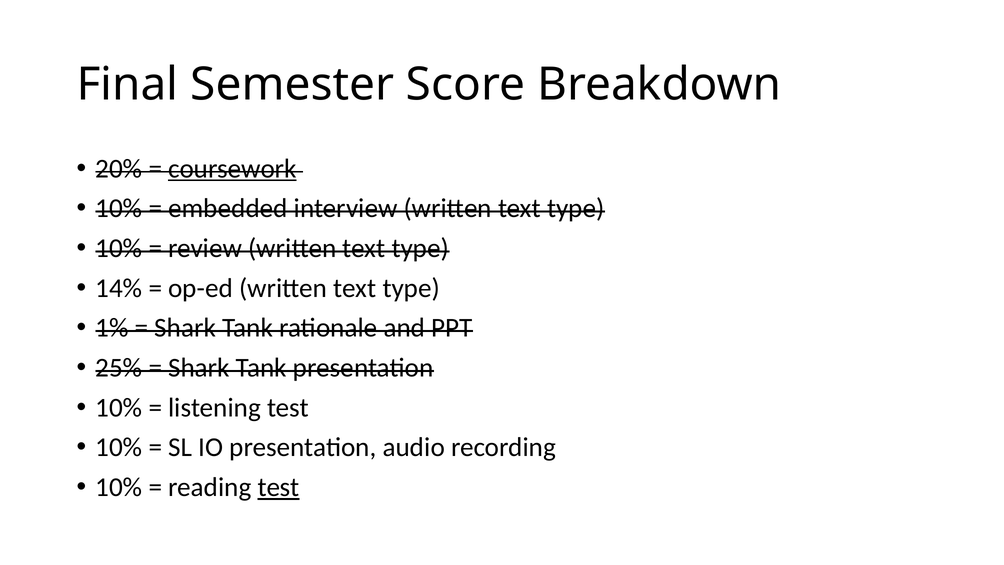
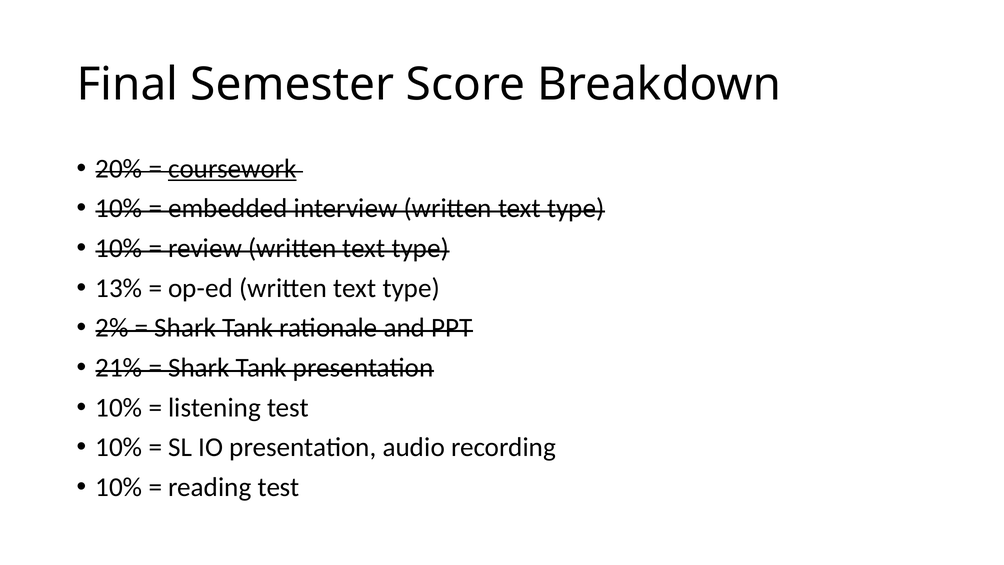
14%: 14% -> 13% (119, 288)
1%: 1% -> 2% (112, 328)
25%: 25% -> 21% (119, 368)
test underline: present -> none (279, 487)
